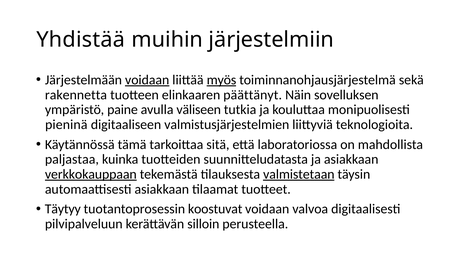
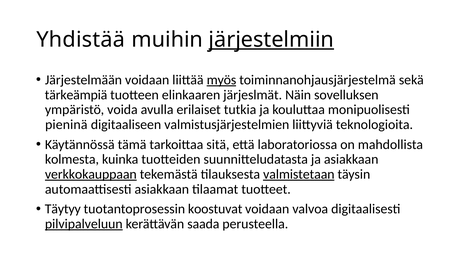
järjestelmiin underline: none -> present (271, 40)
voidaan underline: present -> none (147, 80)
rakennetta: rakennetta -> tärkeämpiä (76, 95)
päättänyt: päättänyt -> järjeslmät (253, 95)
paine: paine -> voida (122, 110)
väliseen: väliseen -> erilaiset (199, 110)
paljastaa: paljastaa -> kolmesta (72, 159)
pilvipalveluun underline: none -> present (84, 224)
silloin: silloin -> saada (203, 224)
